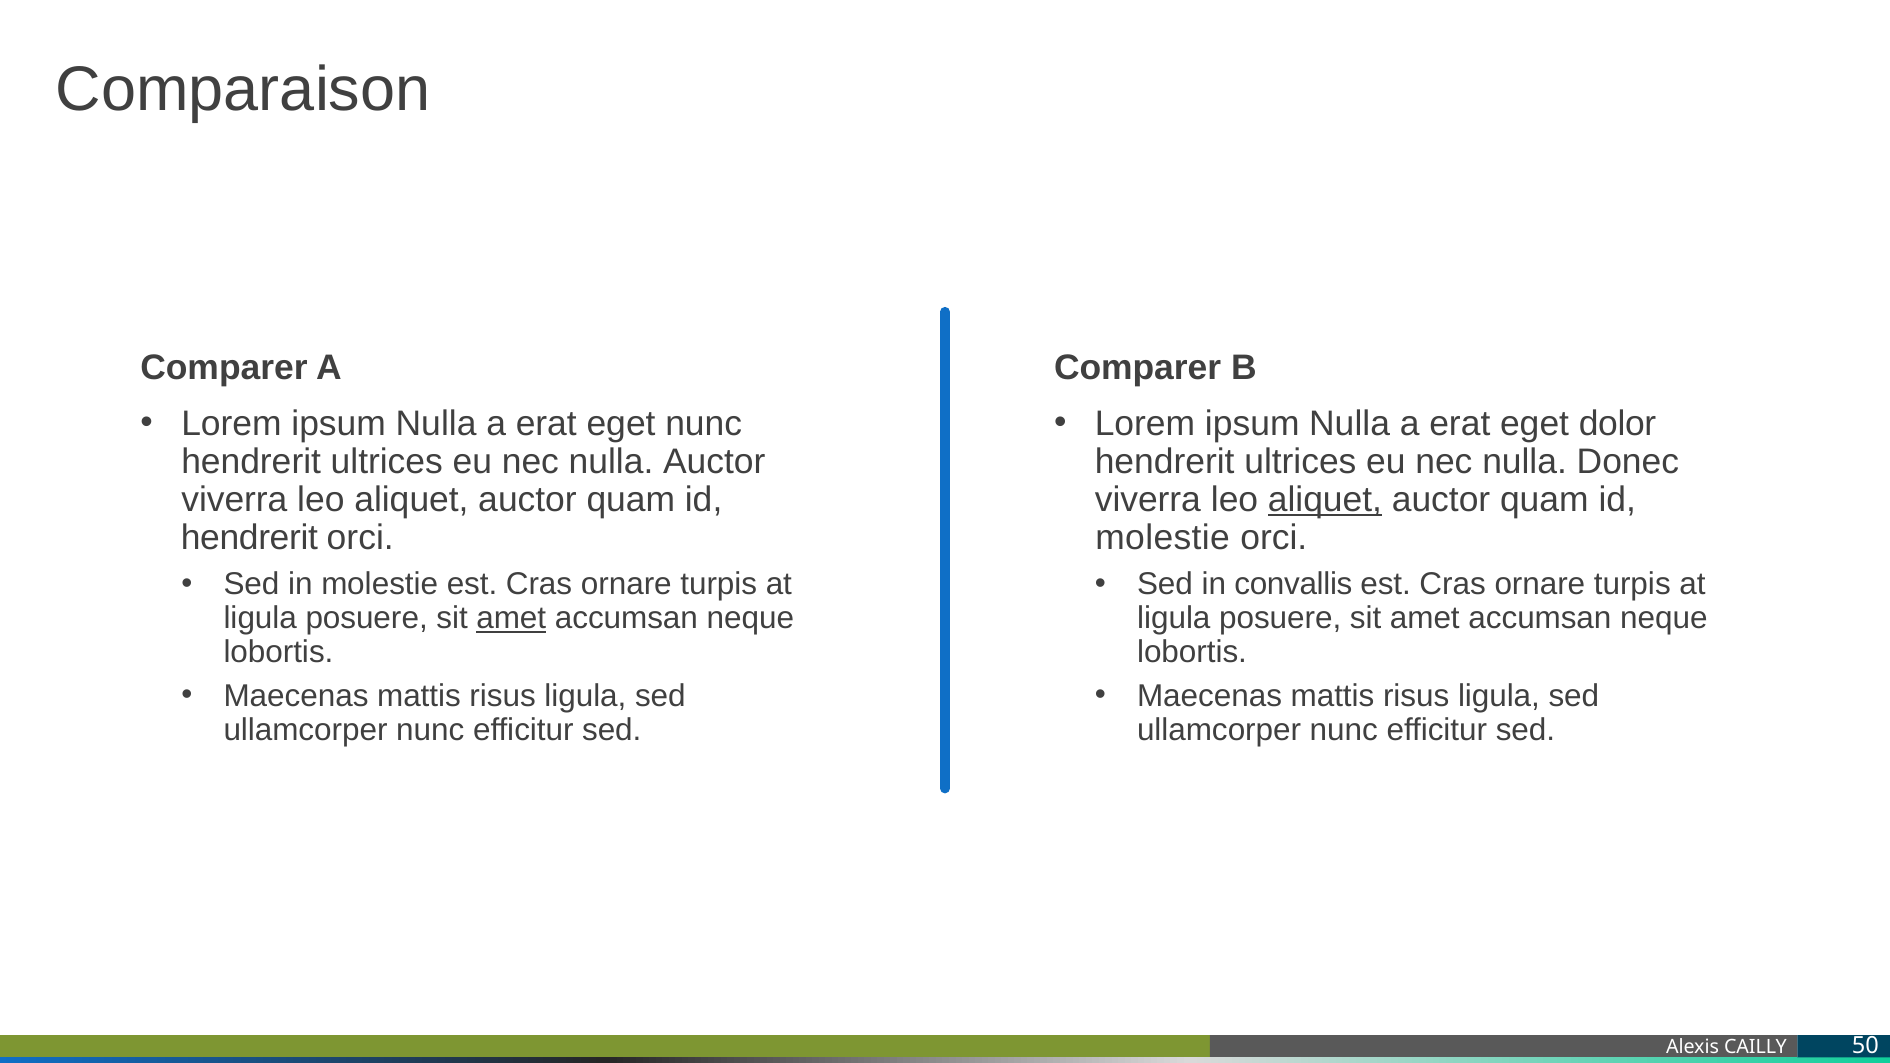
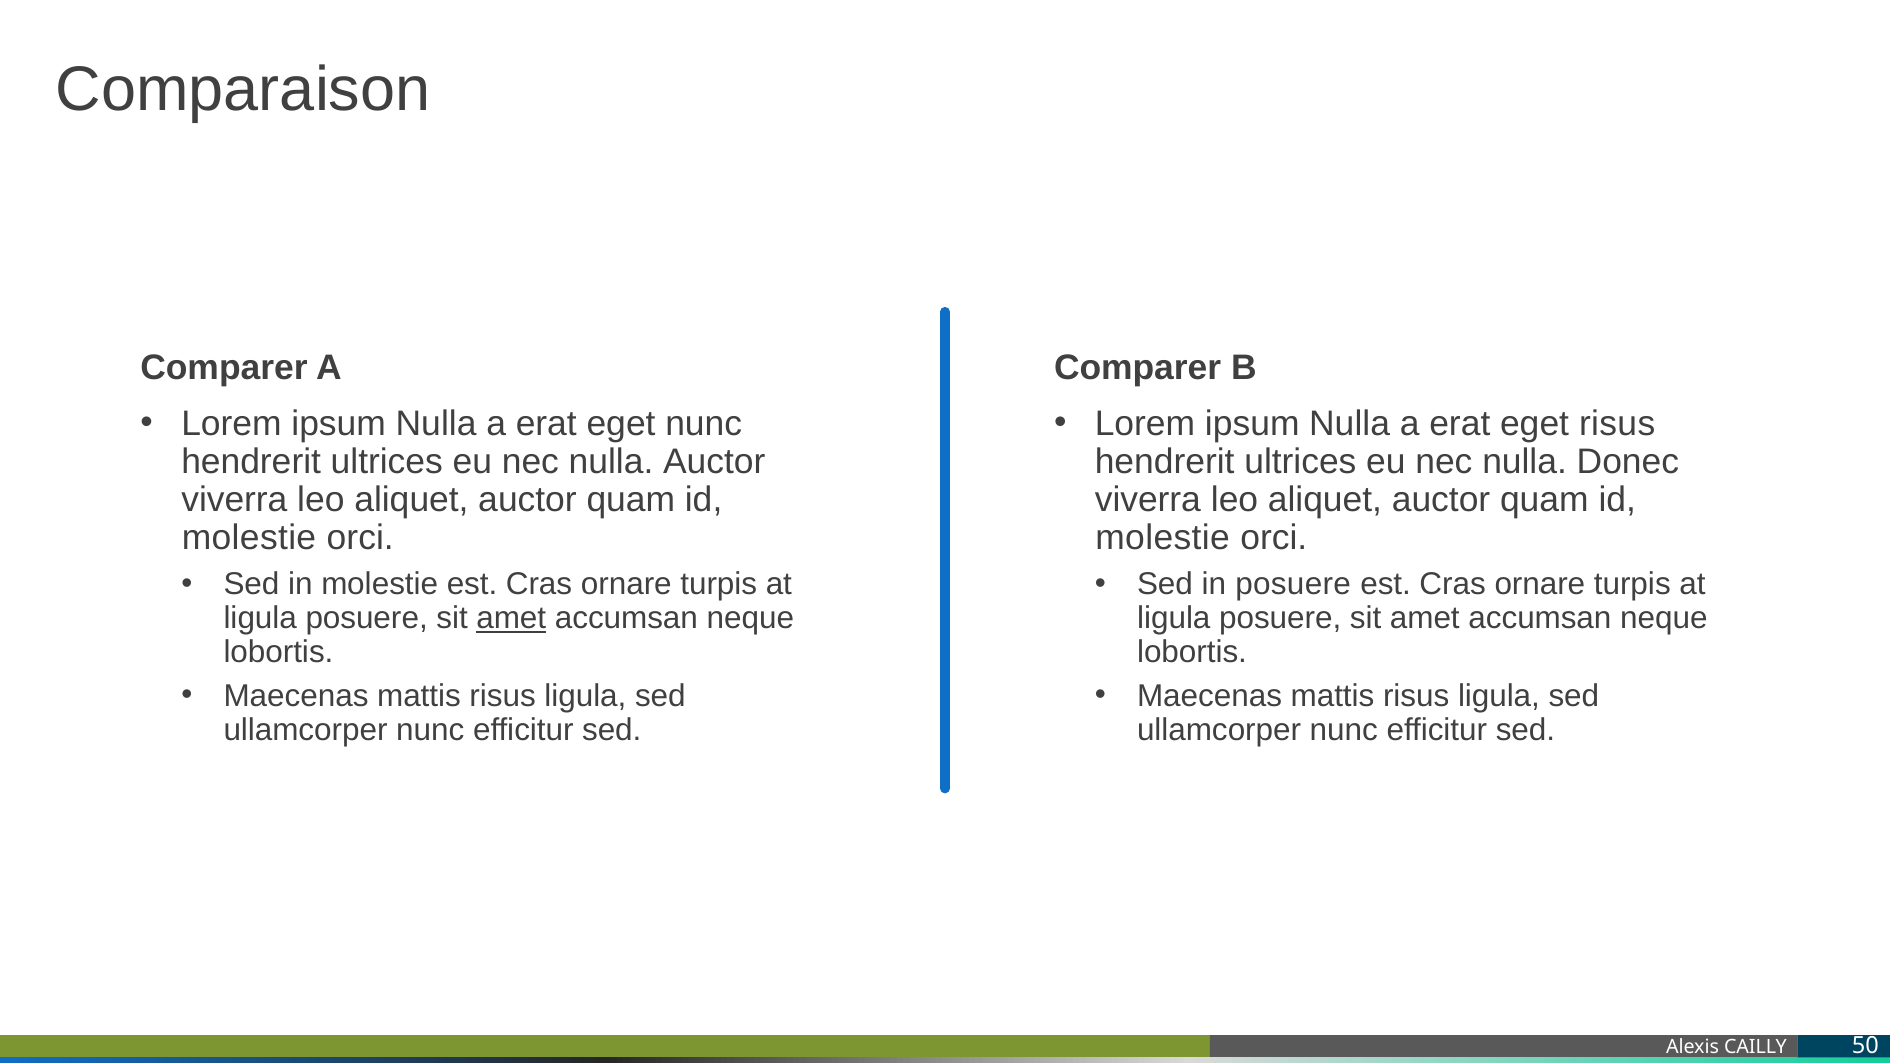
eget dolor: dolor -> risus (1617, 423)
aliquet underline: present -> none (1325, 500)
hendrerit: hendrerit -> molestie (249, 538)
in convallis: convallis -> posuere (1293, 584)
